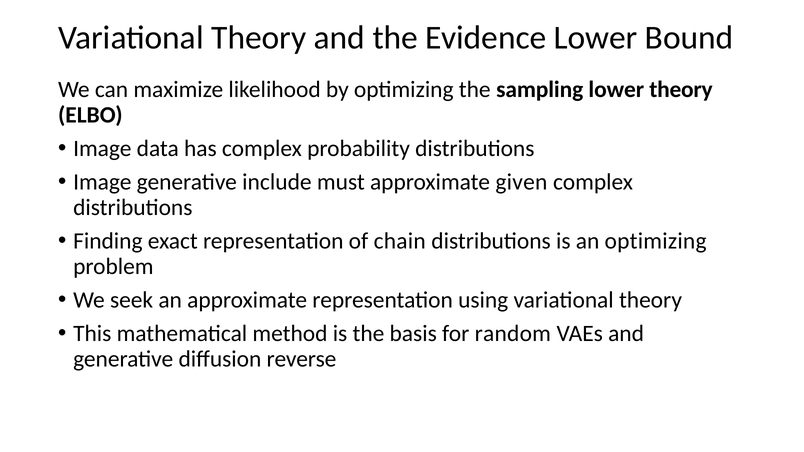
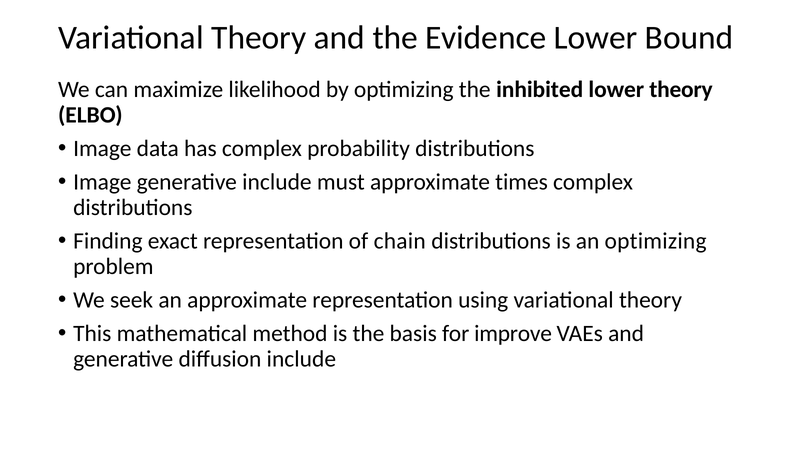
sampling: sampling -> inhibited (540, 90)
given: given -> times (522, 182)
random: random -> improve (513, 334)
diffusion reverse: reverse -> include (301, 359)
